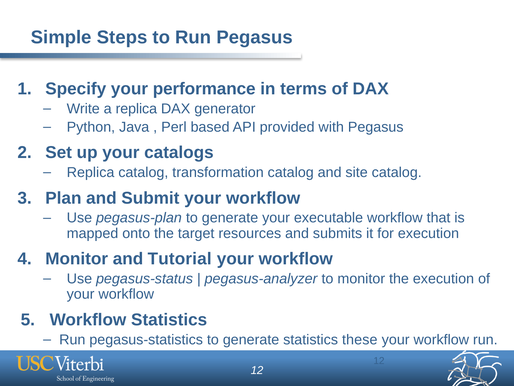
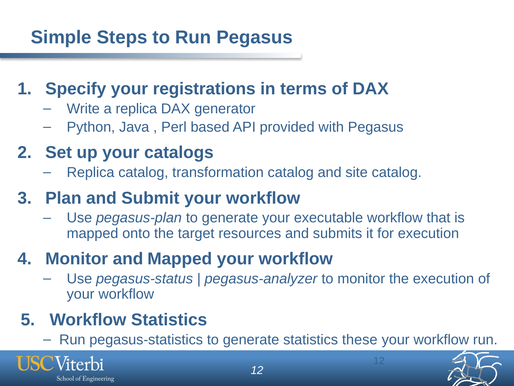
performance: performance -> registrations (204, 89)
and Tutorial: Tutorial -> Mapped (180, 259)
